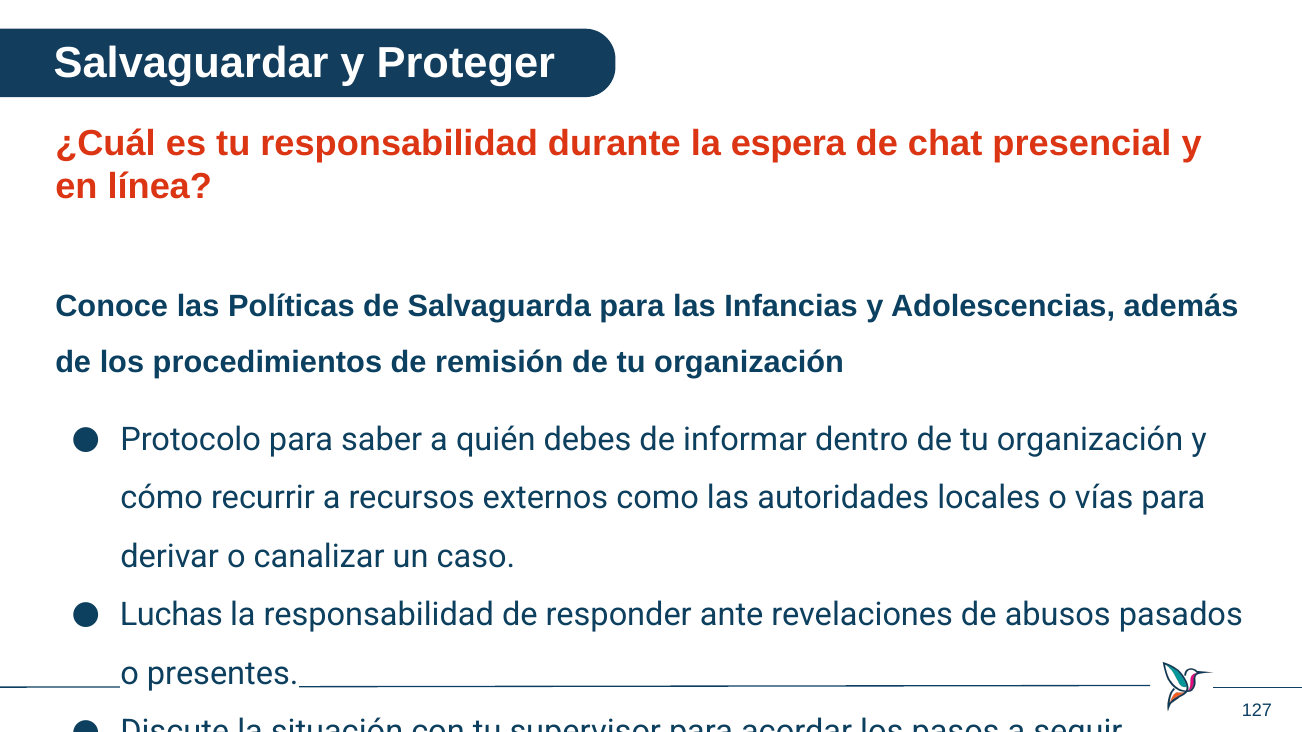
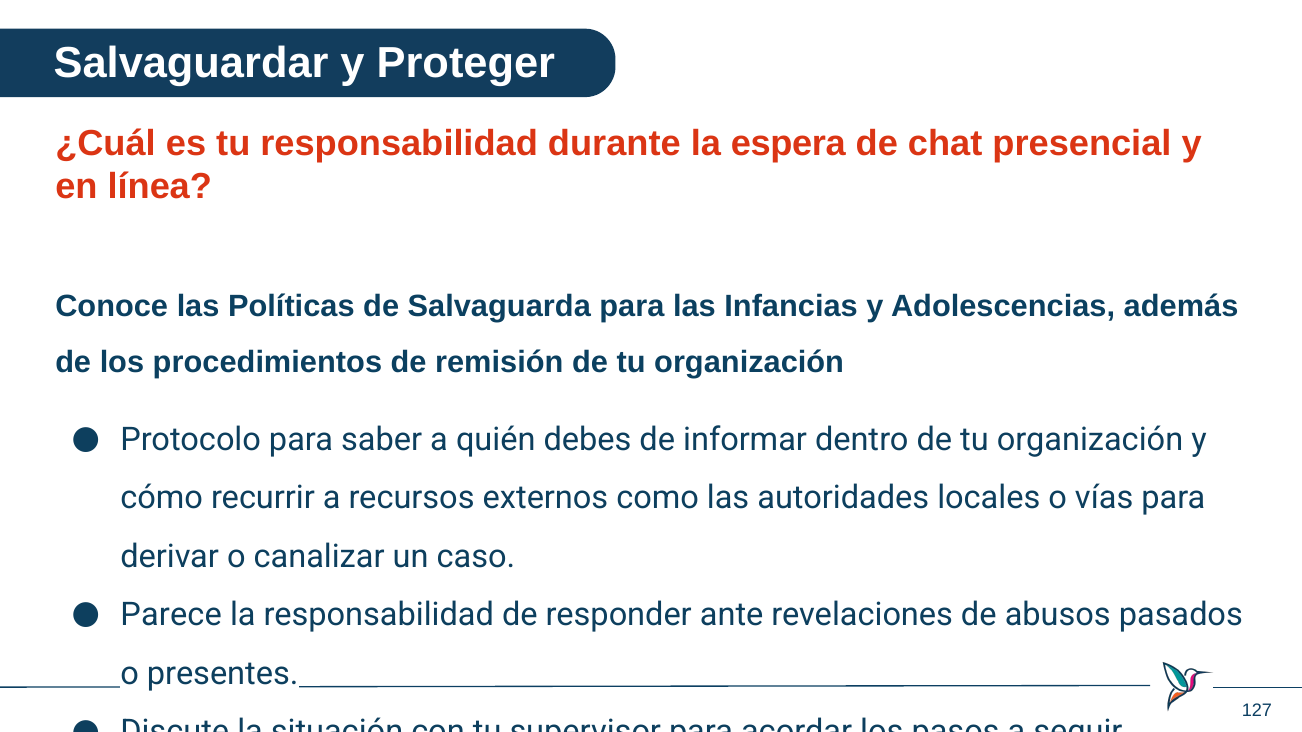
Luchas: Luchas -> Parece (171, 615)
